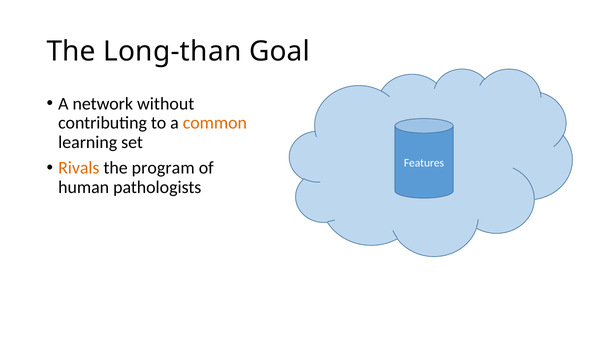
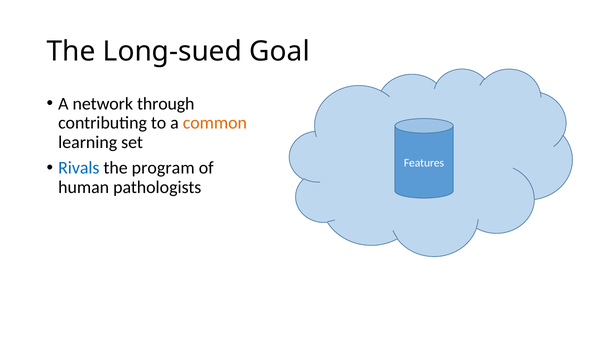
Long-than: Long-than -> Long-sued (172, 51)
without: without -> through (166, 104)
Rivals colour: orange -> blue (79, 168)
